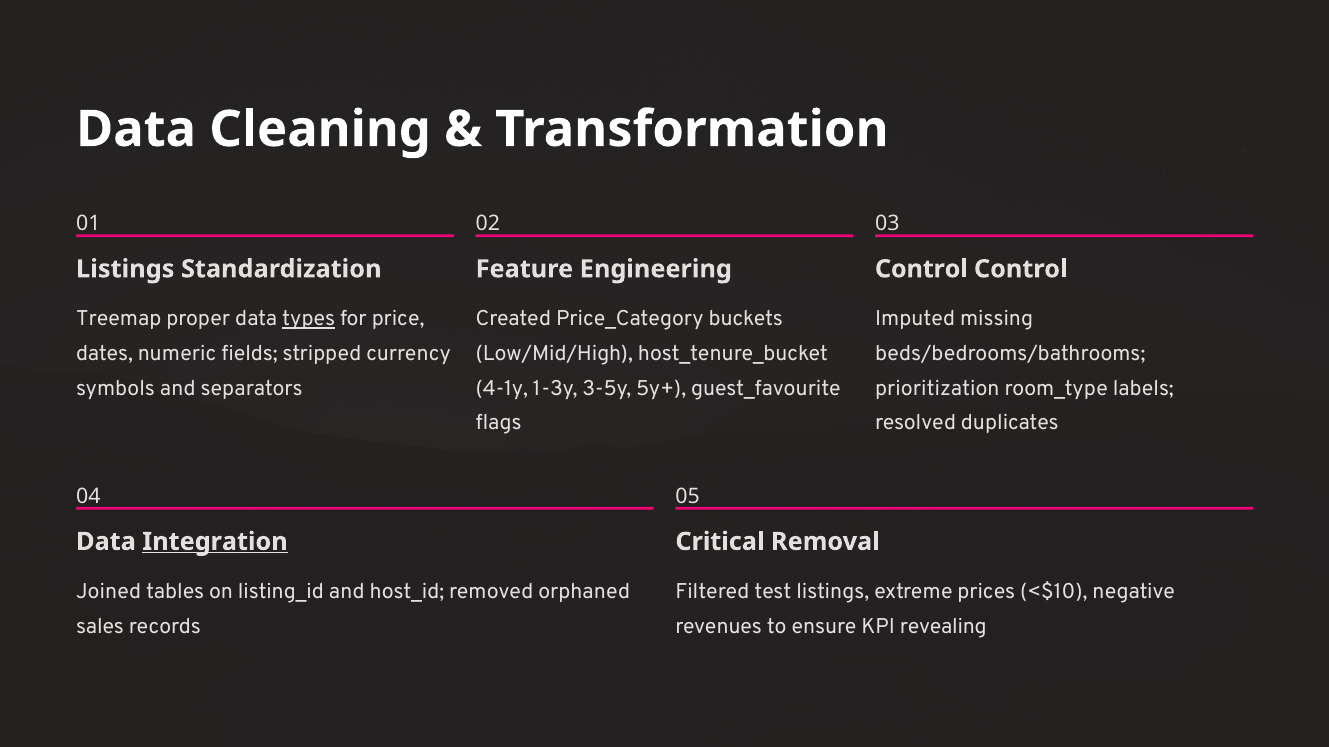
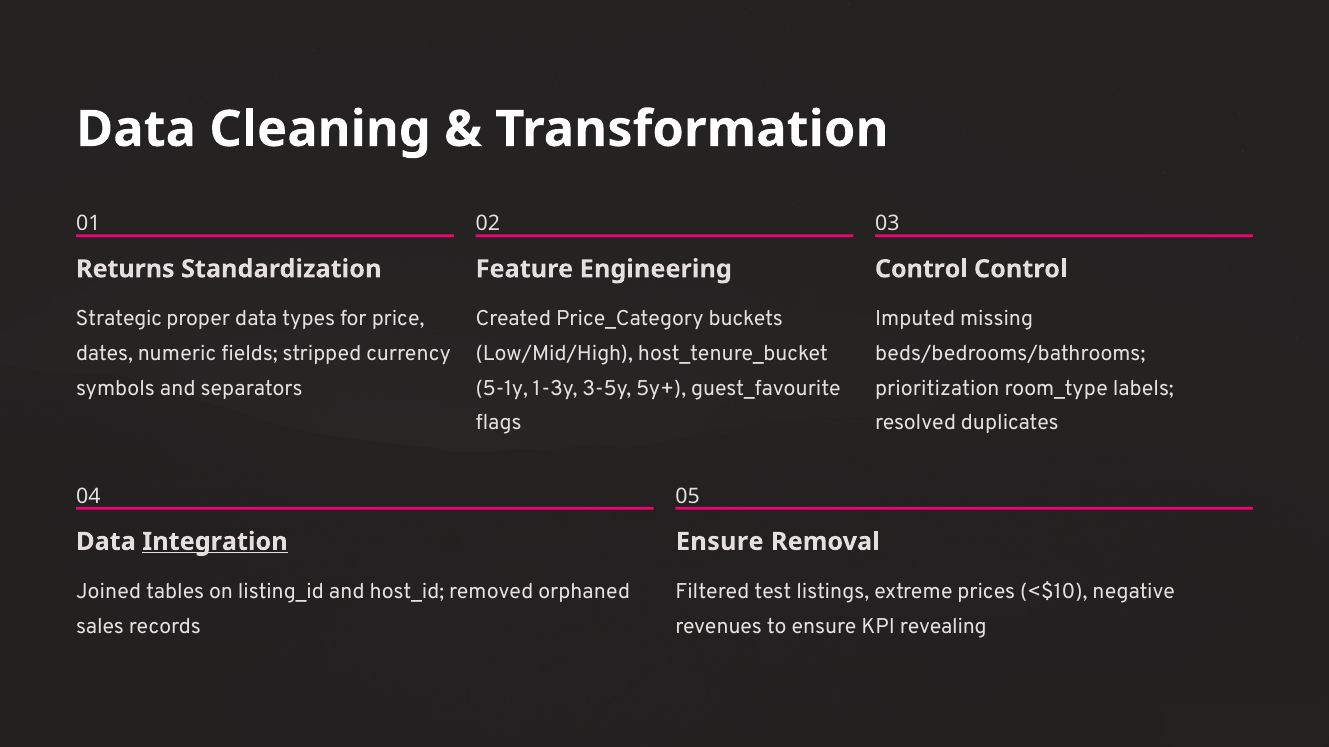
Listings: Listings -> Returns (125, 269)
Treemap: Treemap -> Strategic (119, 319)
types underline: present -> none (309, 319)
4-1y: 4-1y -> 5-1y (502, 388)
Critical: Critical -> Ensure (720, 542)
